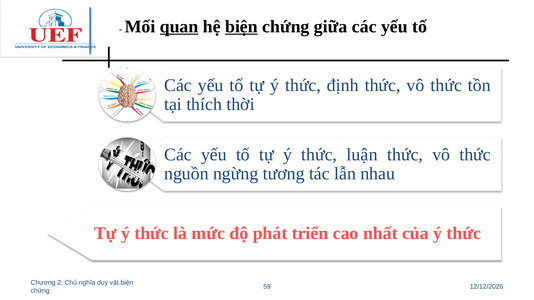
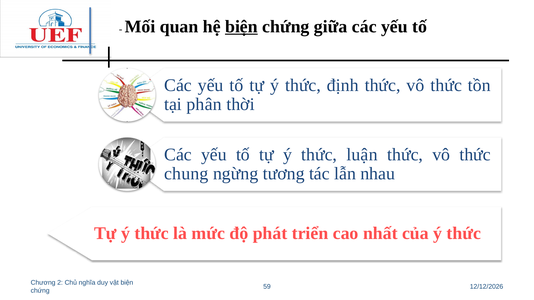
quan underline: present -> none (179, 27)
thích: thích -> phân (204, 104)
nguồn: nguồn -> chung (186, 174)
